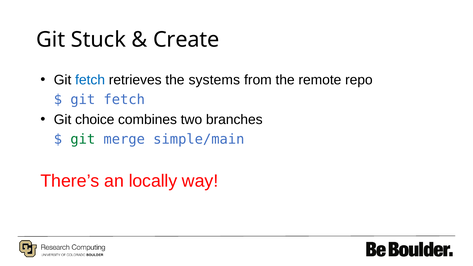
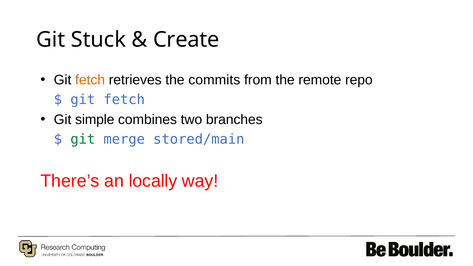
fetch colour: blue -> orange (90, 80)
systems: systems -> commits (214, 80)
choice: choice -> simple (95, 120)
simple/main: simple/main -> stored/main (199, 139)
